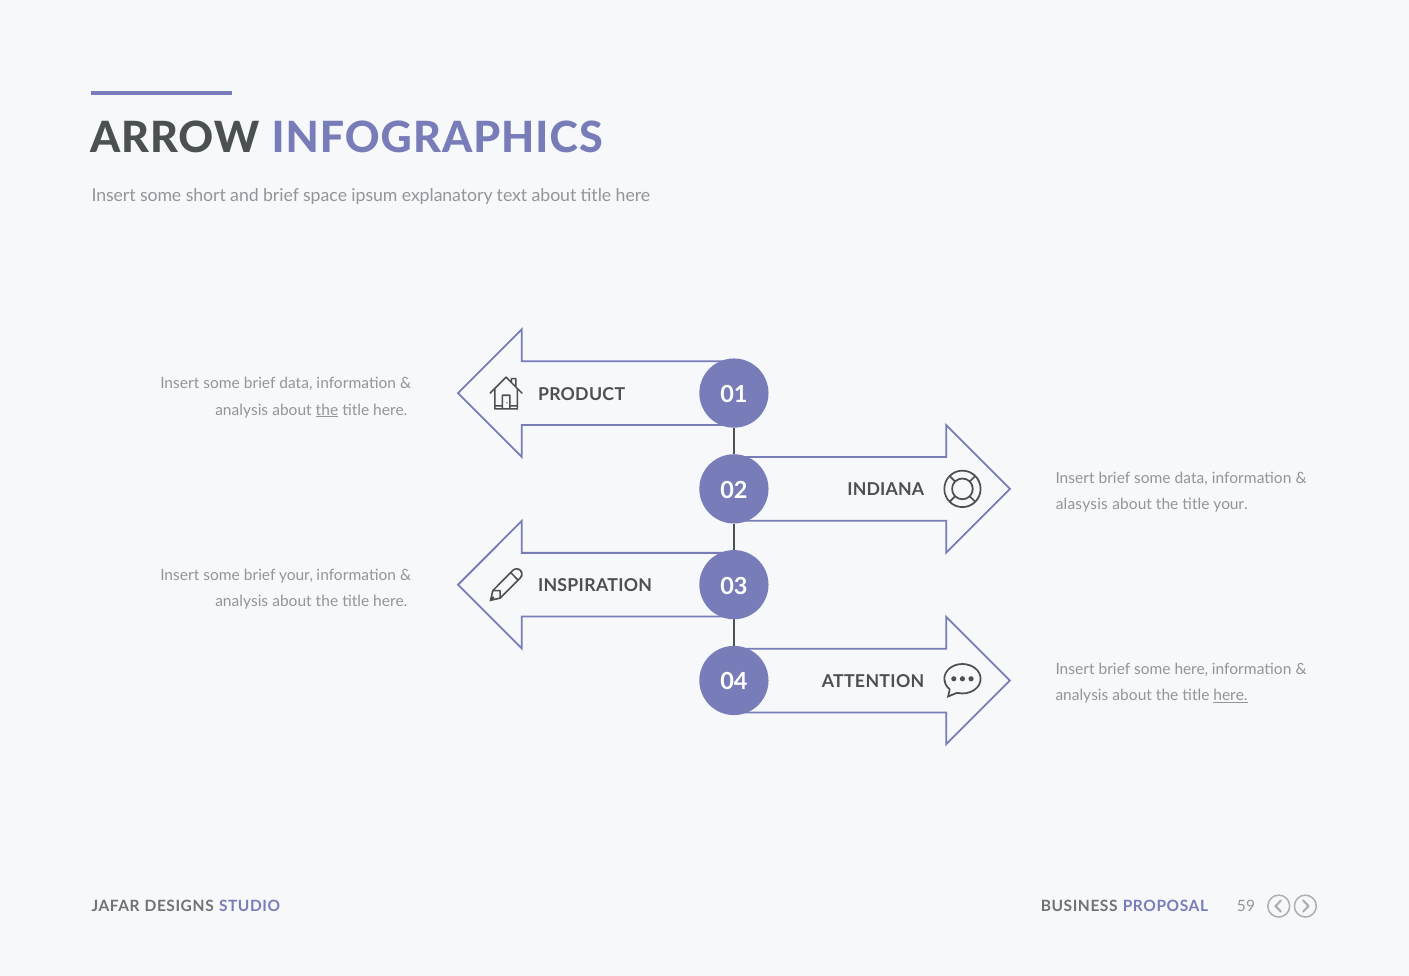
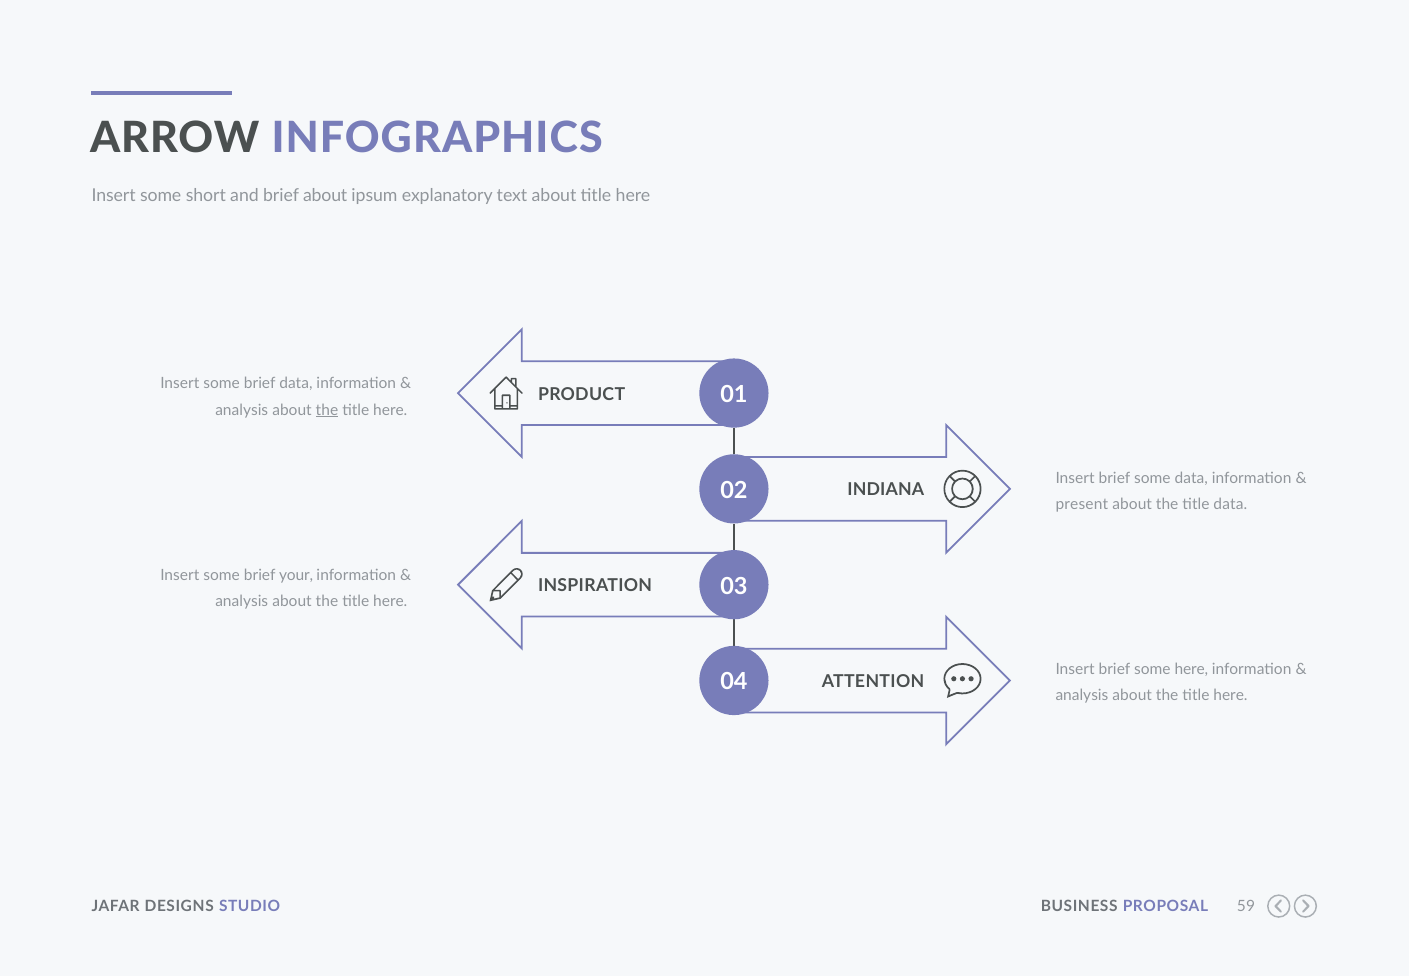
brief space: space -> about (325, 196)
alasysis: alasysis -> present (1082, 504)
title your: your -> data (1230, 504)
here underline: present -> none (1230, 695)
